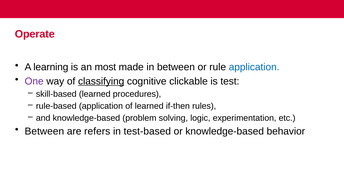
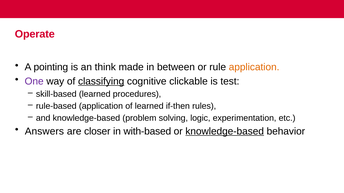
learning: learning -> pointing (51, 67)
most: most -> think (105, 67)
application colour: blue -> orange (254, 67)
Between: Between -> Answers (44, 132)
refers: refers -> closer (97, 132)
test-based: test-based -> with-based (147, 132)
knowledge-based underline: none -> present (225, 132)
